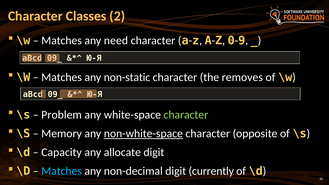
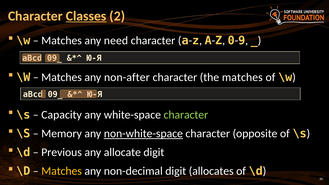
Classes underline: none -> present (86, 16)
non-static: non-static -> non-after (127, 77)
the removes: removes -> matches (242, 77)
Problem: Problem -> Capacity (62, 115)
Capacity: Capacity -> Previous (62, 152)
Matches colour: light blue -> yellow (62, 171)
currently: currently -> allocates (211, 171)
